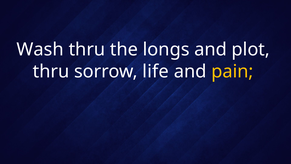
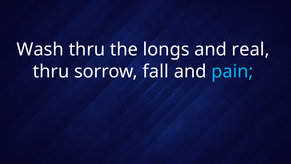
plot: plot -> real (251, 49)
life: life -> fall (156, 71)
pain colour: yellow -> light blue (232, 71)
